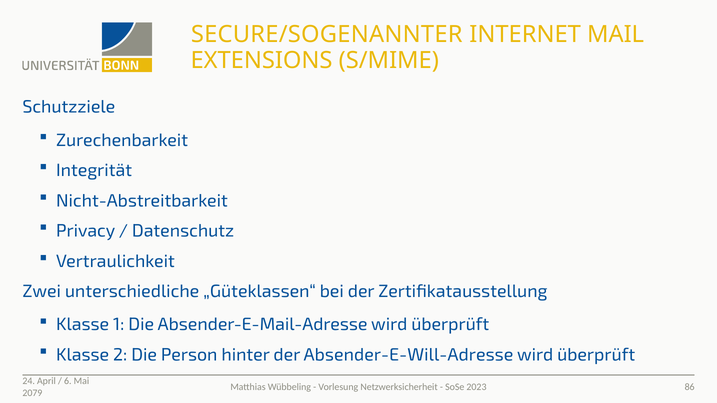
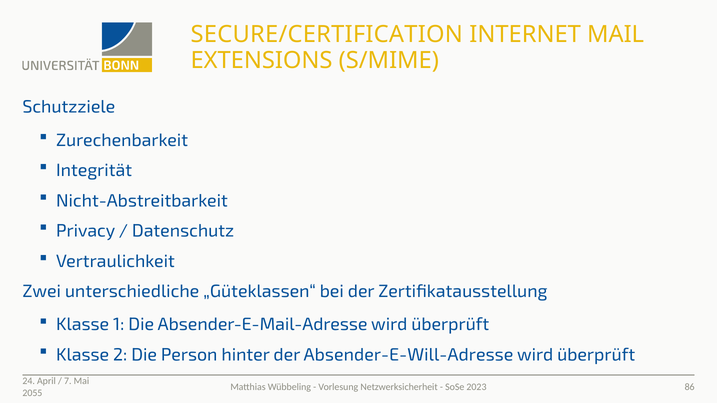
SECURE/SOGENANNTER: SECURE/SOGENANNTER -> SECURE/CERTIFICATION (327, 35)
6: 6 -> 7 (68, 381)
2079: 2079 -> 2055 (32, 393)
